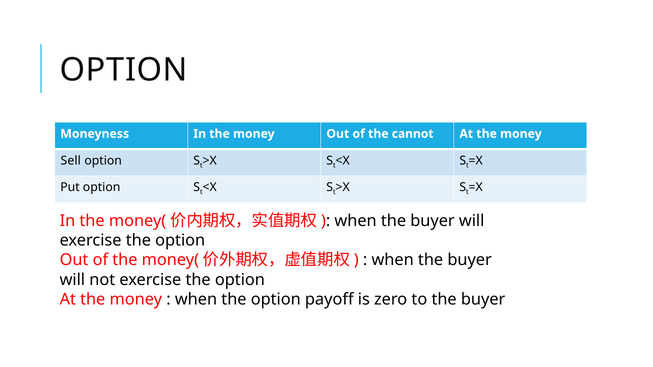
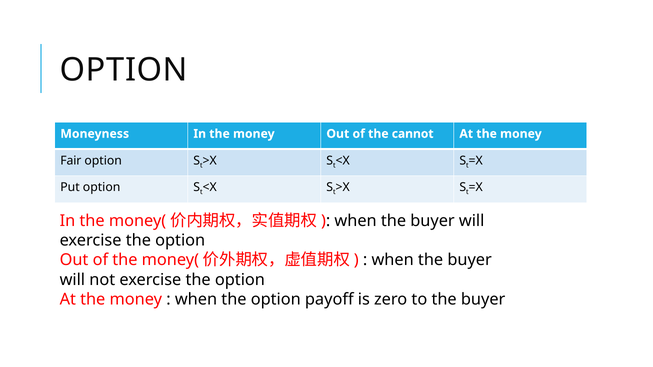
Sell: Sell -> Fair (71, 161)
